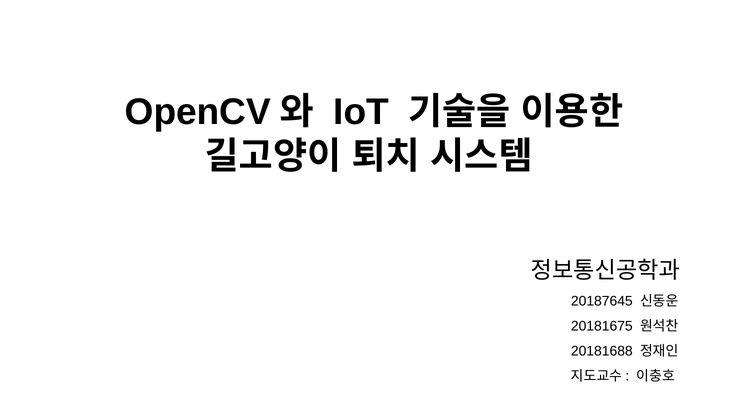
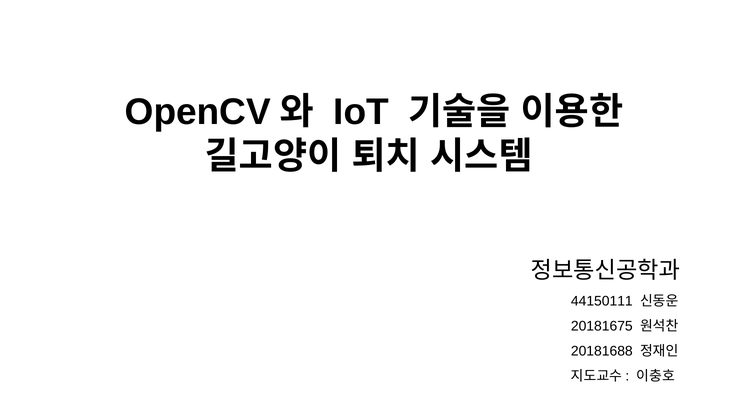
20187645: 20187645 -> 44150111 (602, 301)
